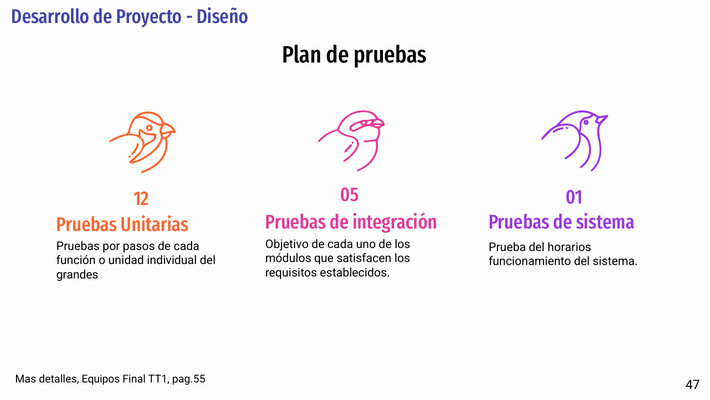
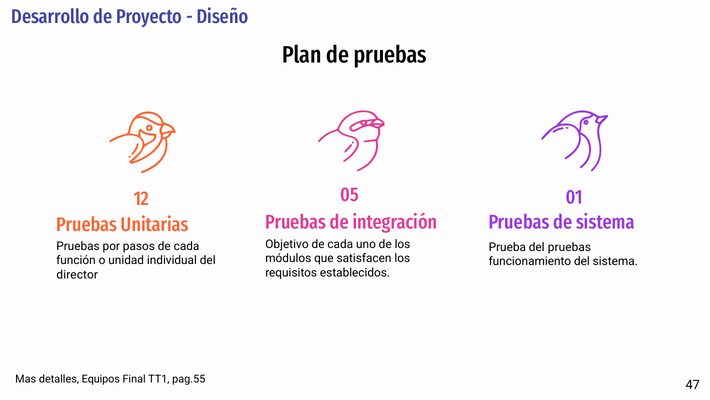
del horarios: horarios -> pruebas (569, 247)
grandes: grandes -> director (77, 274)
